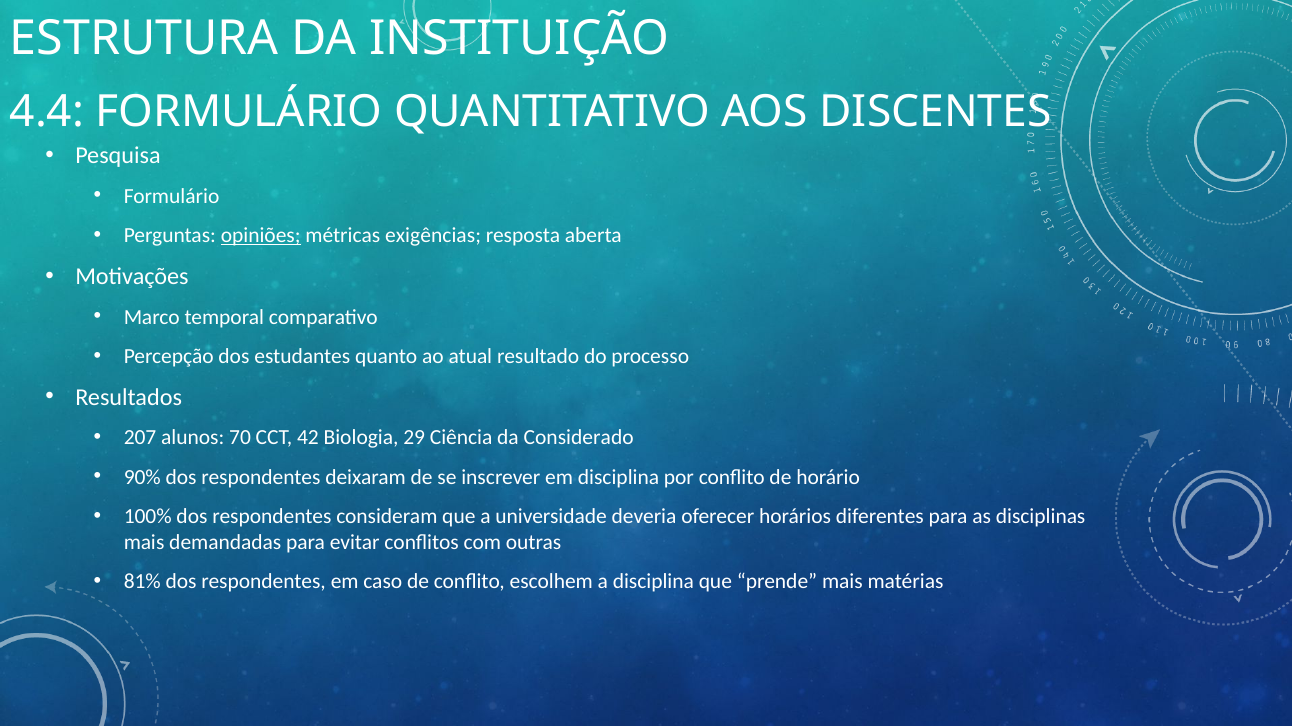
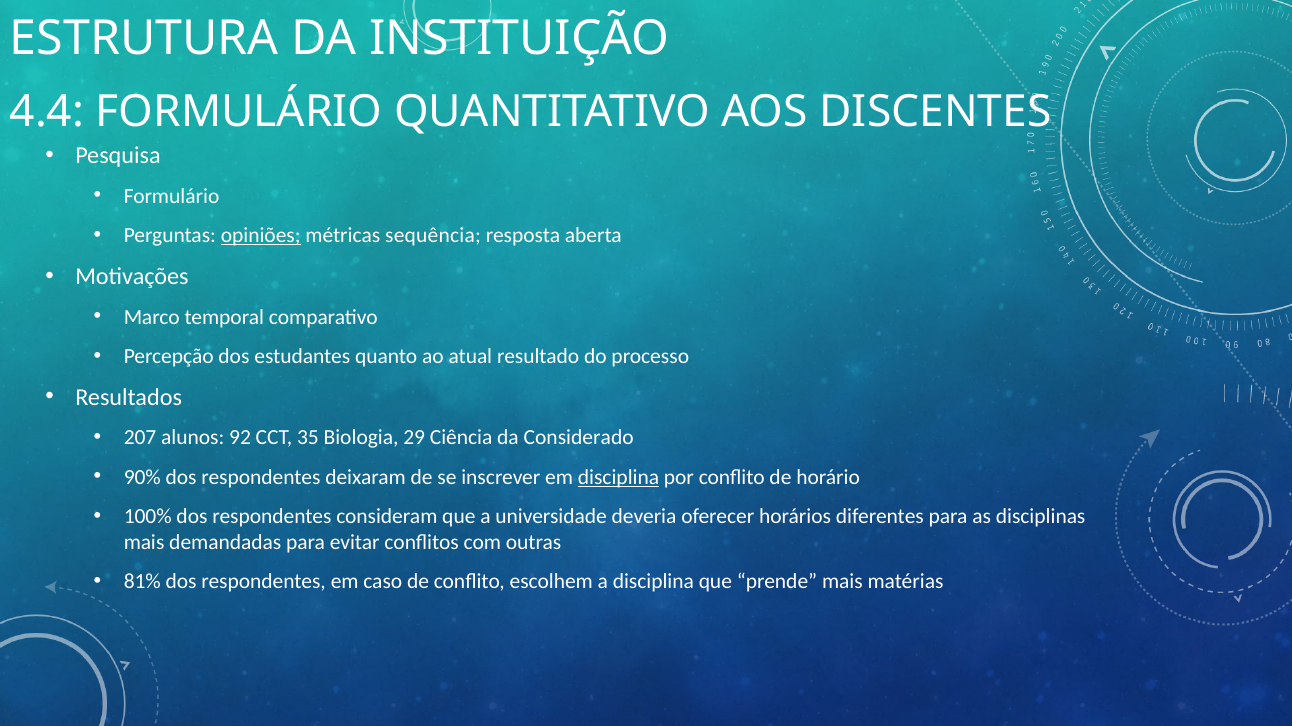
exigências: exigências -> sequência (433, 235)
70: 70 -> 92 (240, 438)
42: 42 -> 35 (308, 438)
disciplina underline: none -> present (619, 478)
